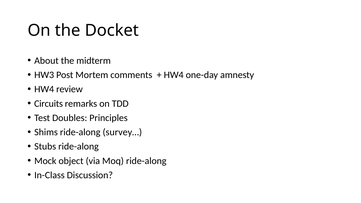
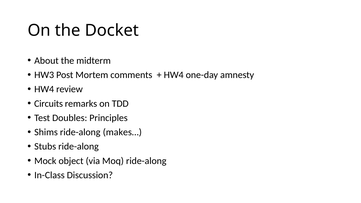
survey…: survey… -> makes… (122, 132)
